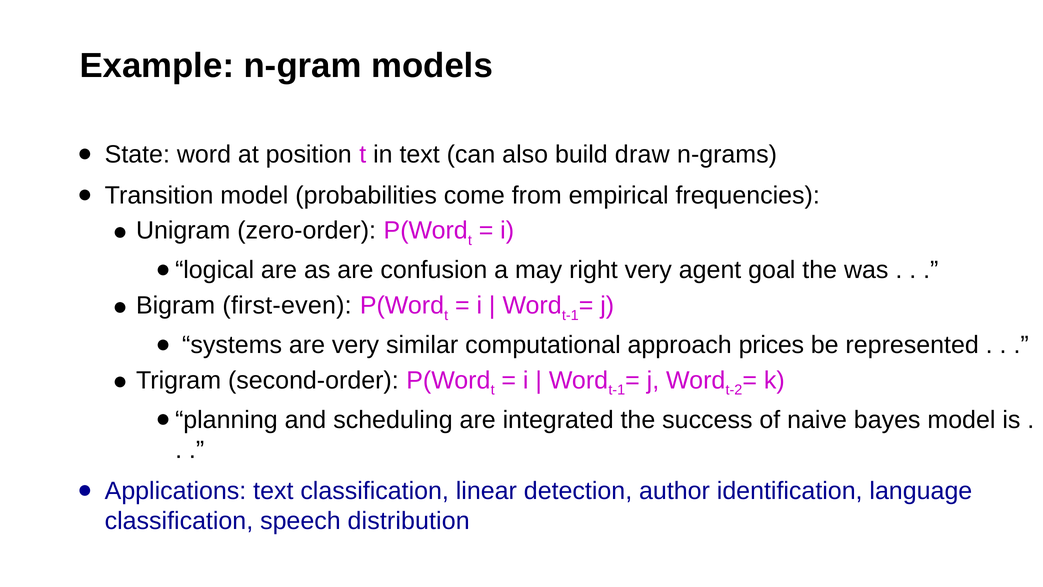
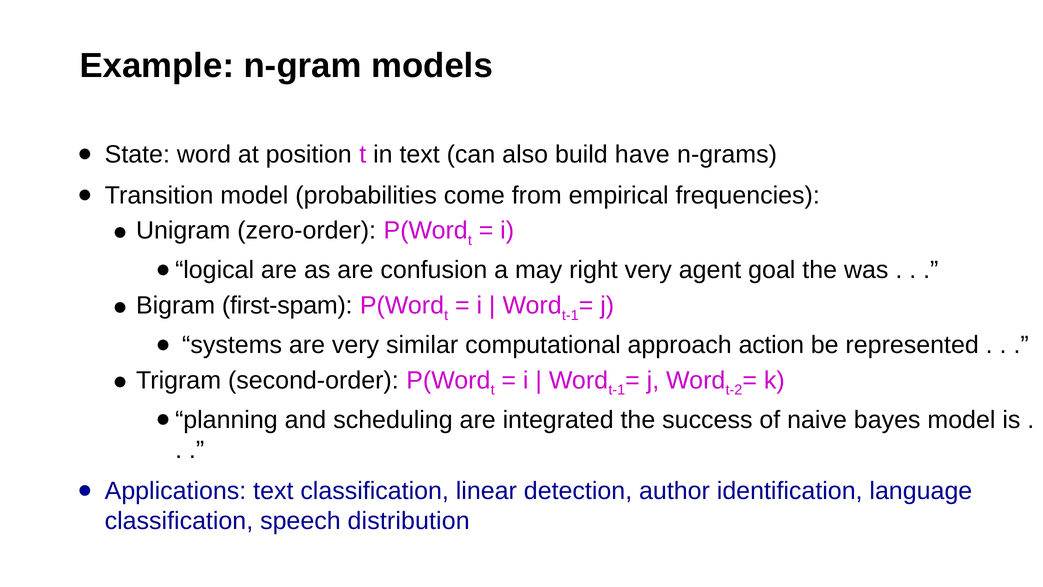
draw: draw -> have (642, 154)
first-even: first-even -> first-spam (287, 305)
prices: prices -> action (771, 345)
